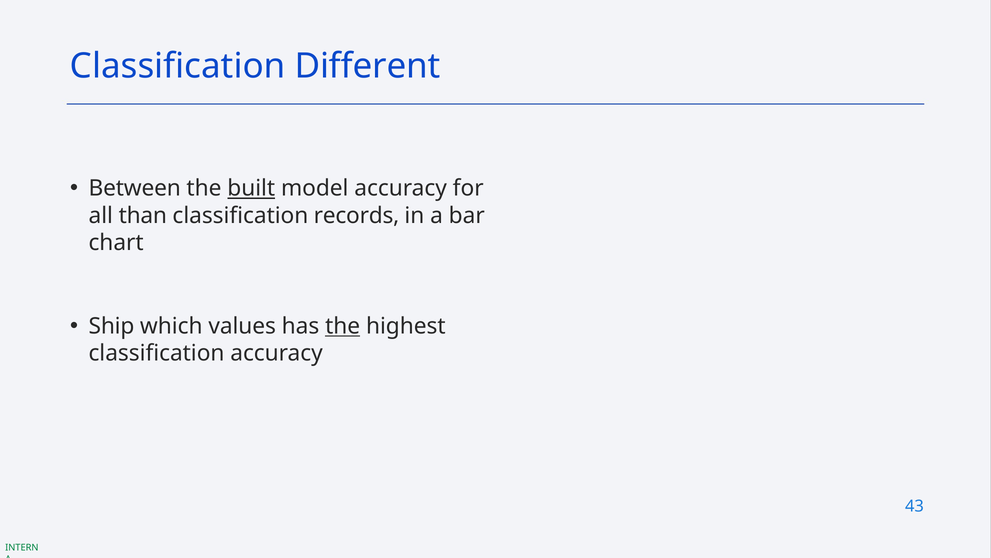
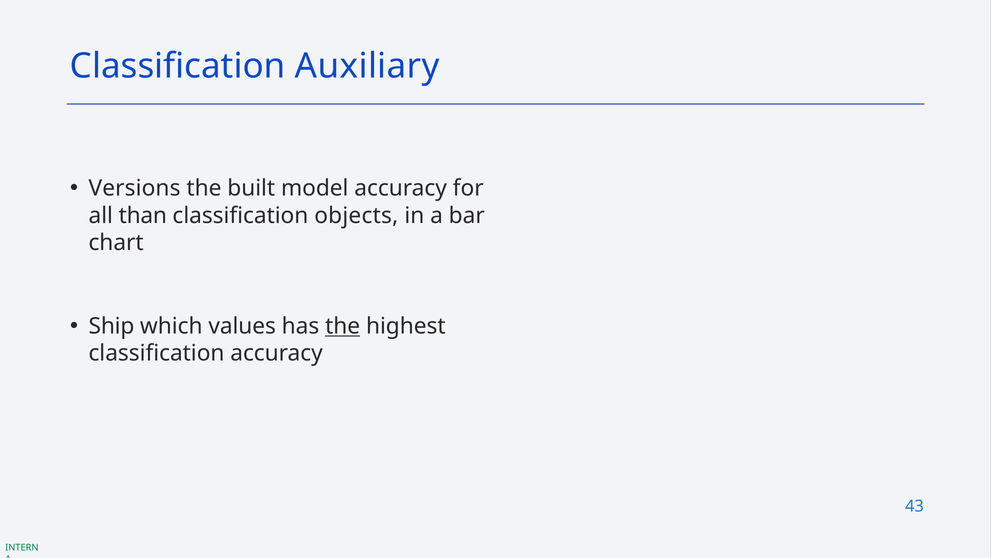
Different: Different -> Auxiliary (367, 66)
Between: Between -> Versions (135, 188)
built underline: present -> none (251, 188)
records: records -> objects (356, 215)
